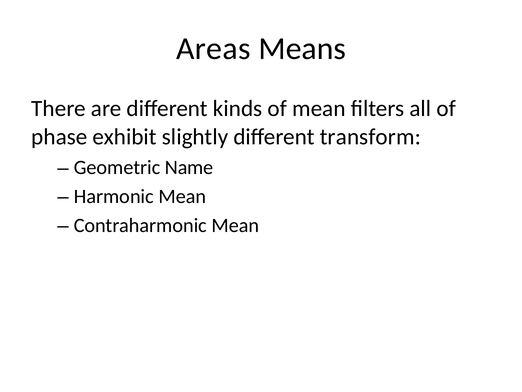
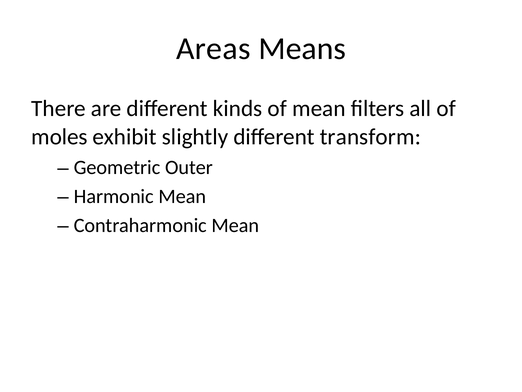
phase: phase -> moles (59, 137)
Name: Name -> Outer (189, 167)
